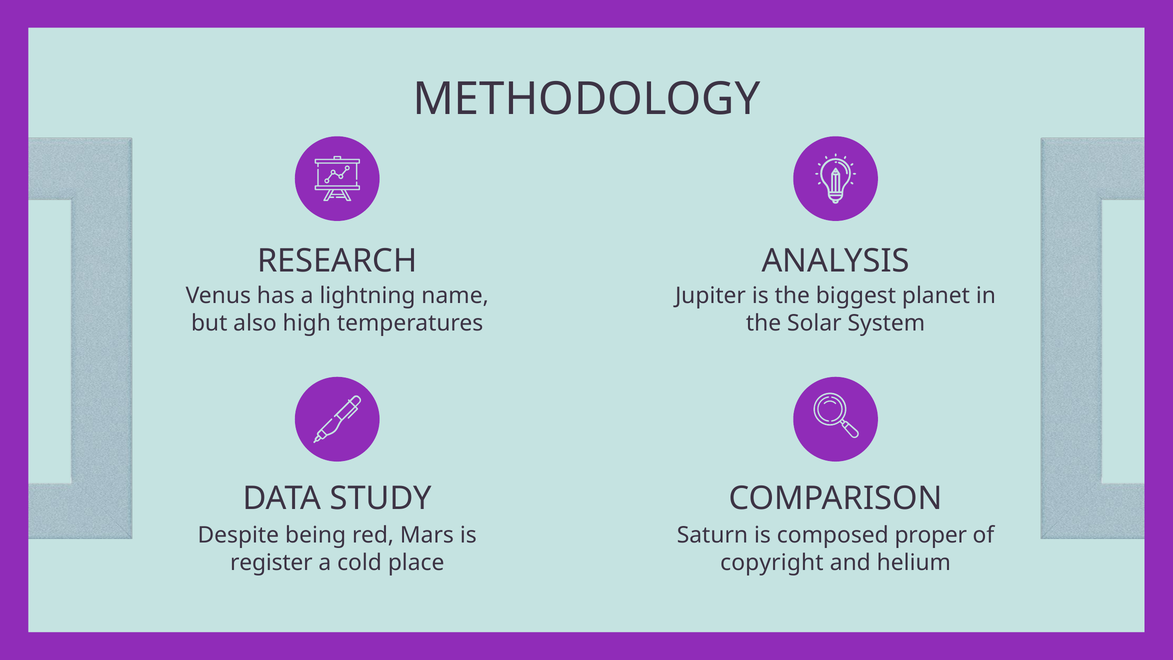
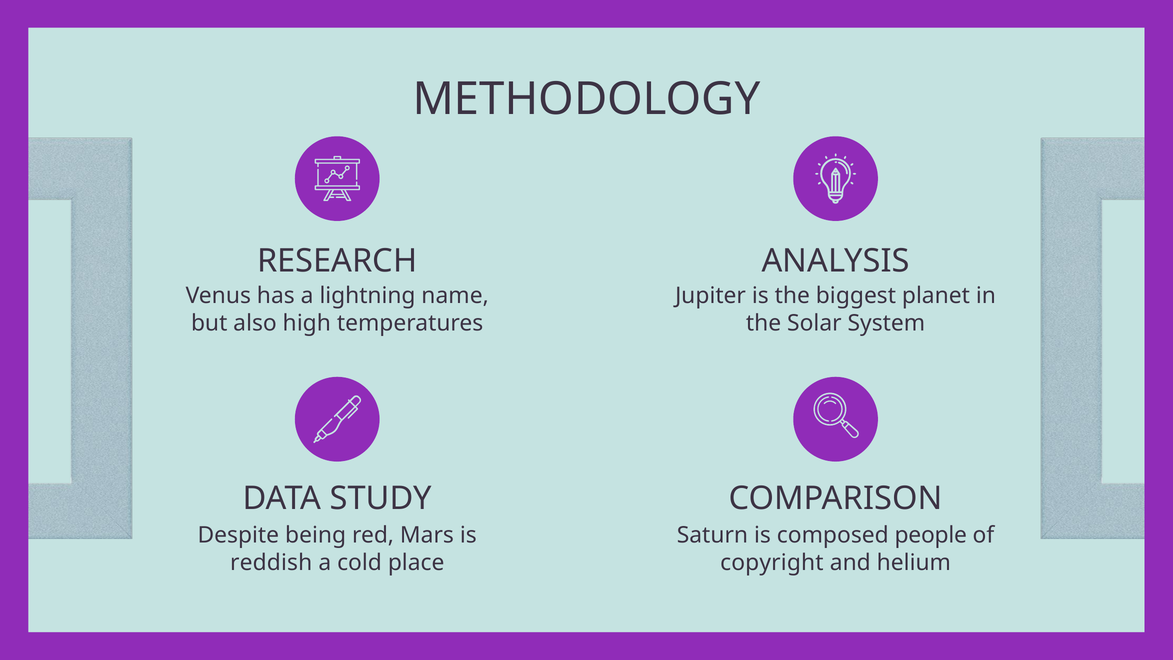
proper: proper -> people (931, 535)
register: register -> reddish (271, 562)
